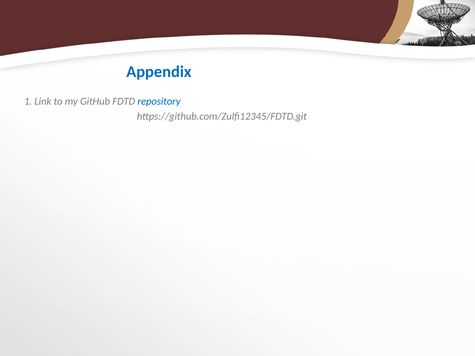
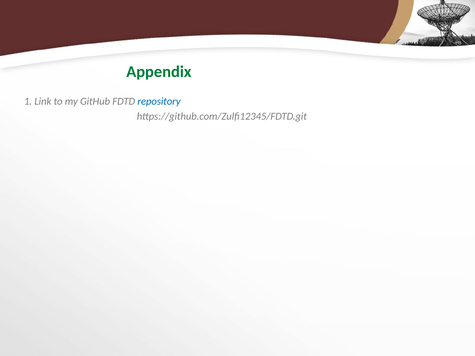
Appendix colour: blue -> green (159, 72)
